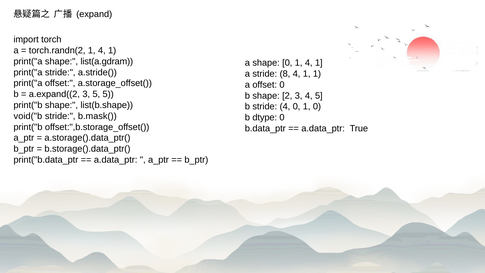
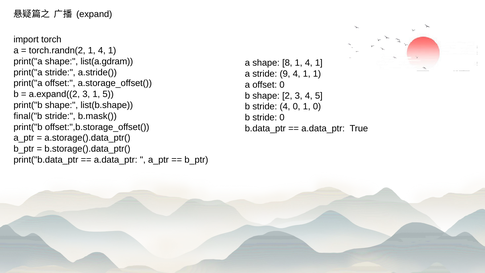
shape 0: 0 -> 8 (287, 63)
8: 8 -> 9 (285, 74)
3 5: 5 -> 1 (96, 94)
void("b: void("b -> final("b (28, 116)
dtype: dtype -> stride (265, 117)
